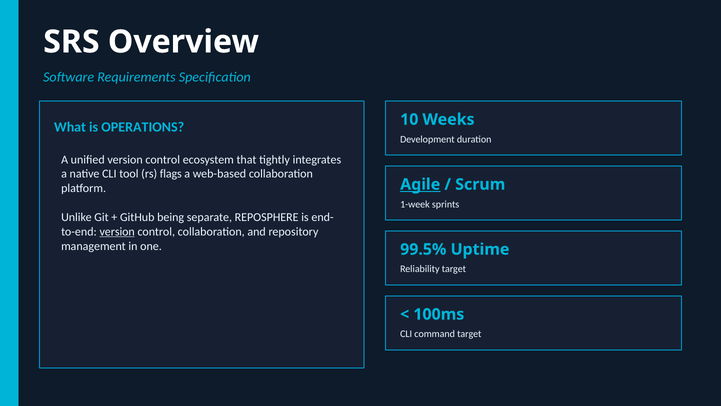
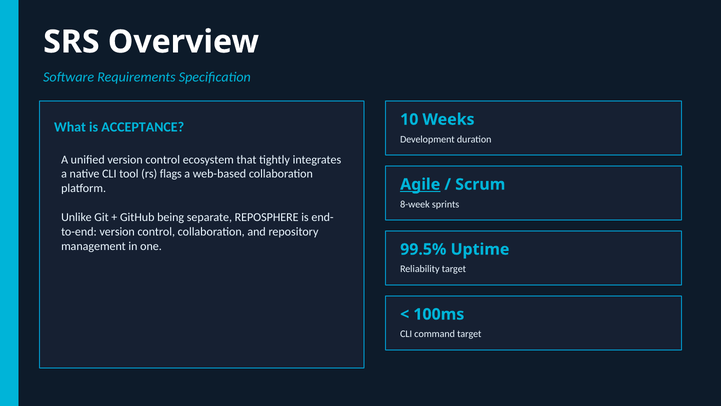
OPERATIONS: OPERATIONS -> ACCEPTANCE (143, 127)
1-week: 1-week -> 8-week (415, 204)
version underline: present -> none (117, 231)
